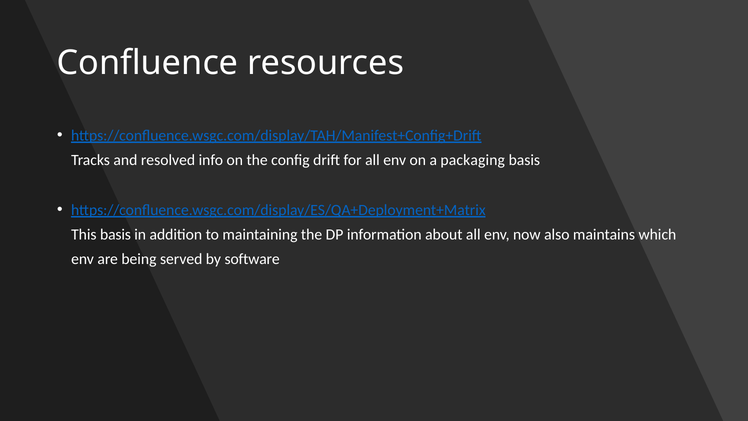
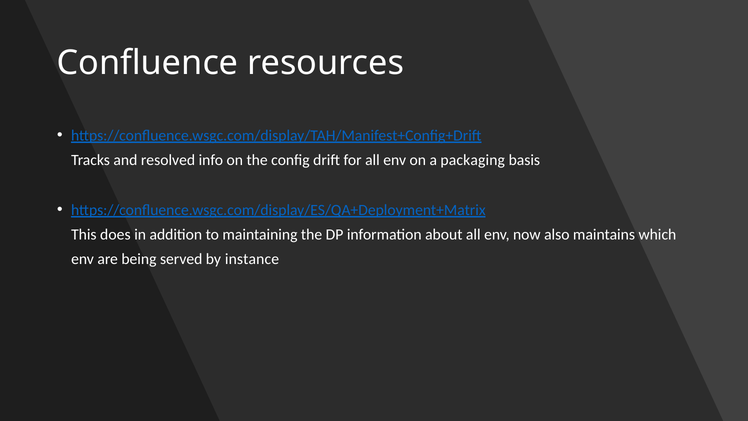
This basis: basis -> does (115, 234)
software: software -> instance (252, 259)
